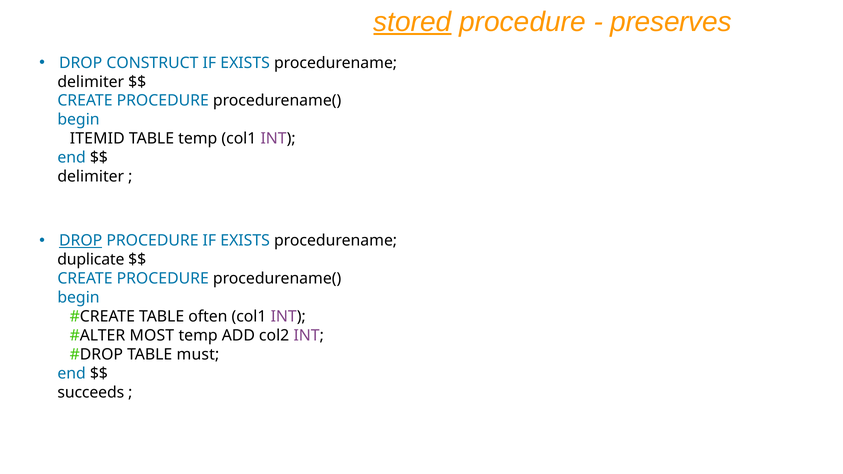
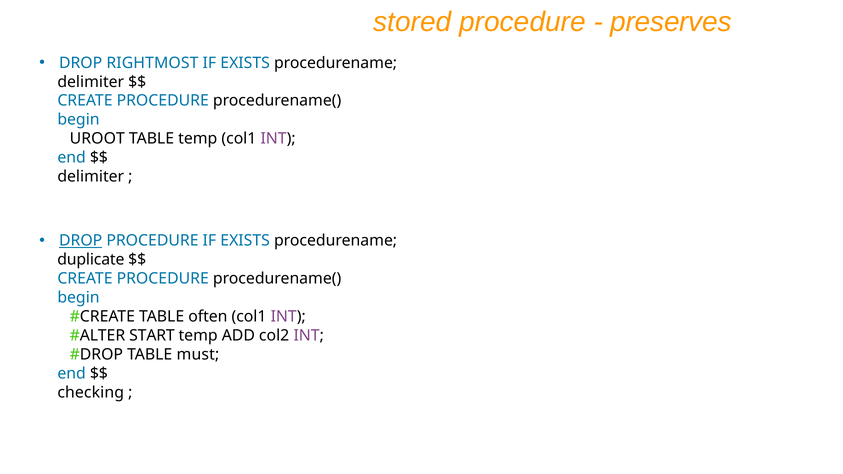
stored underline: present -> none (412, 22)
CONSTRUCT: CONSTRUCT -> RIGHTMOST (152, 63)
ITEMID: ITEMID -> UROOT (97, 139)
MOST: MOST -> START (152, 336)
succeeds: succeeds -> checking (91, 393)
